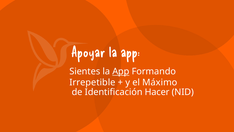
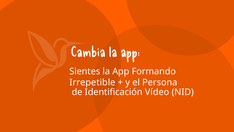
Apoyar: Apoyar -> Cambia (88, 52)
App underline: present -> none (121, 71)
Máximo: Máximo -> Persona (160, 82)
Hacer: Hacer -> Vídeo (157, 92)
